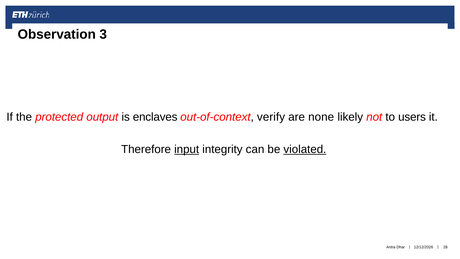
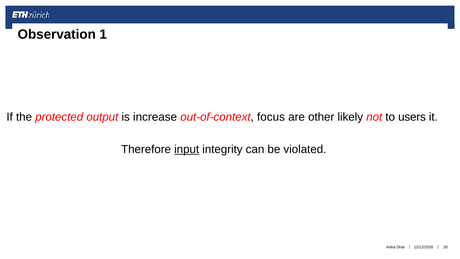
3: 3 -> 1 (103, 34)
enclaves: enclaves -> increase (155, 117)
verify: verify -> focus (271, 117)
none: none -> other (321, 117)
violated underline: present -> none (305, 149)
